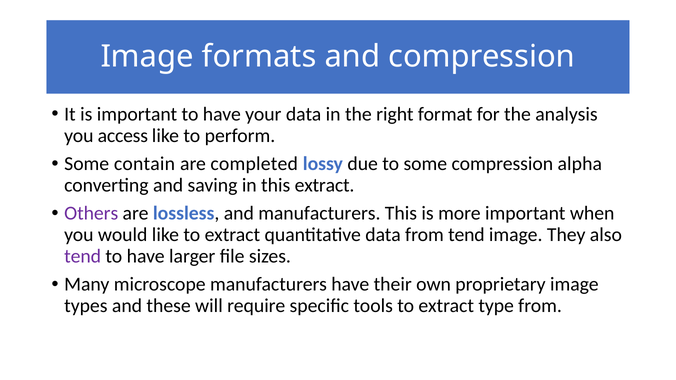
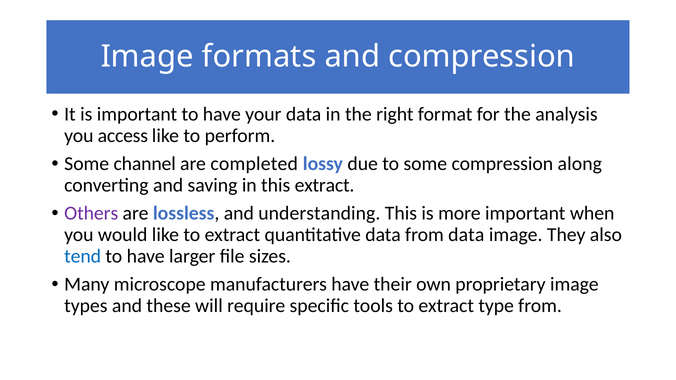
contain: contain -> channel (145, 164)
alpha: alpha -> along (580, 164)
and manufacturers: manufacturers -> understanding (319, 214)
from tend: tend -> data (466, 235)
tend colour: purple -> blue (83, 256)
